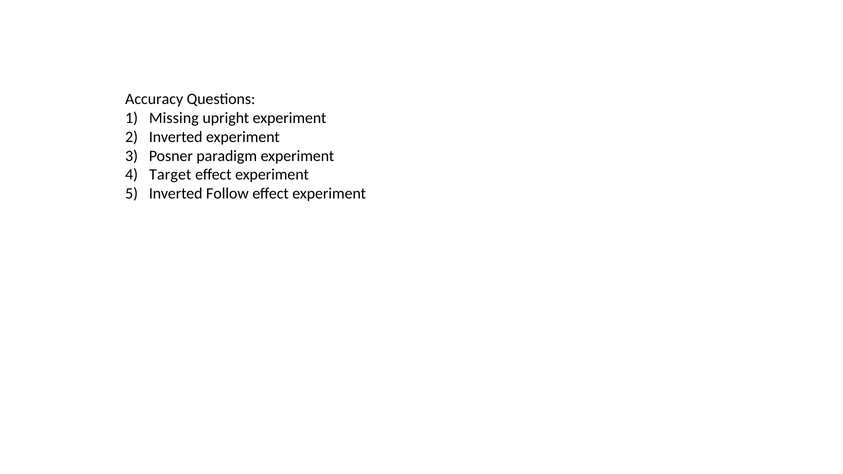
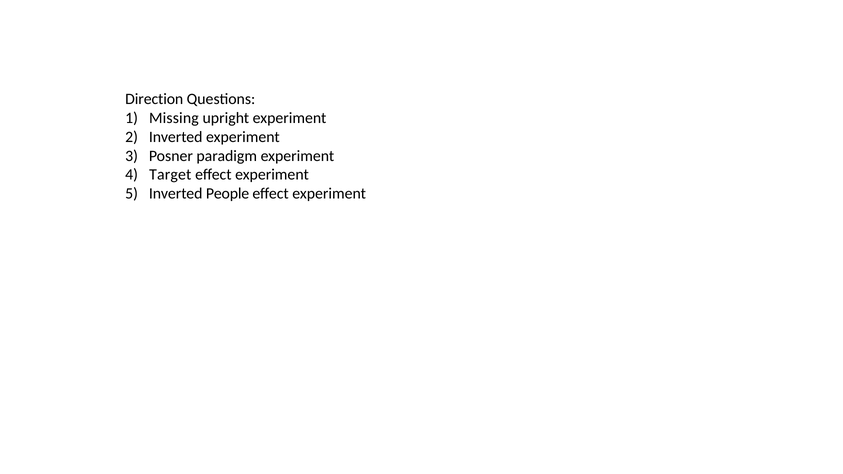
Accuracy: Accuracy -> Direction (154, 99)
Follow: Follow -> People (228, 194)
